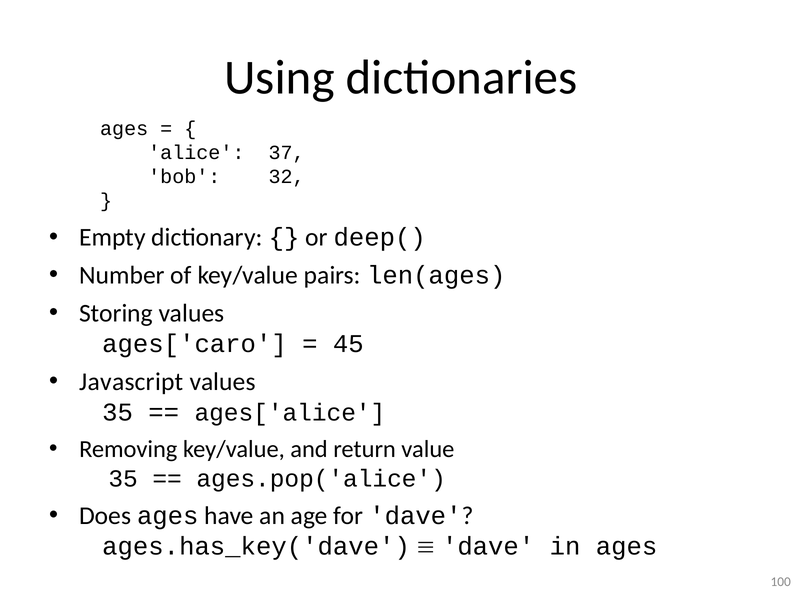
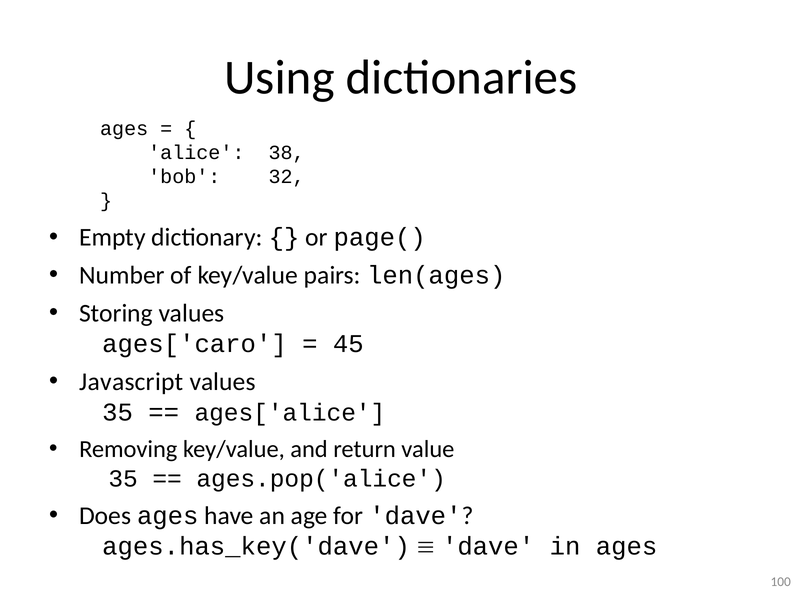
37: 37 -> 38 (287, 153)
deep(: deep( -> page( (380, 238)
